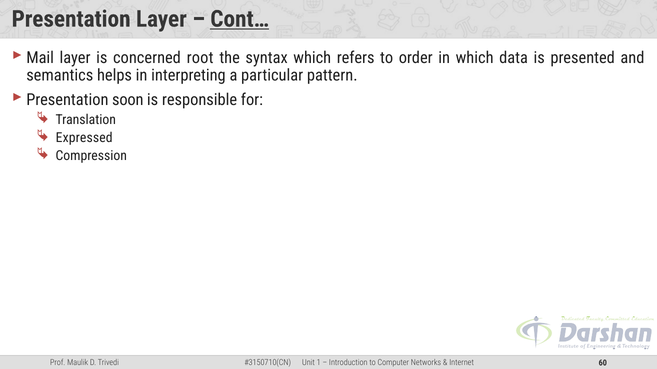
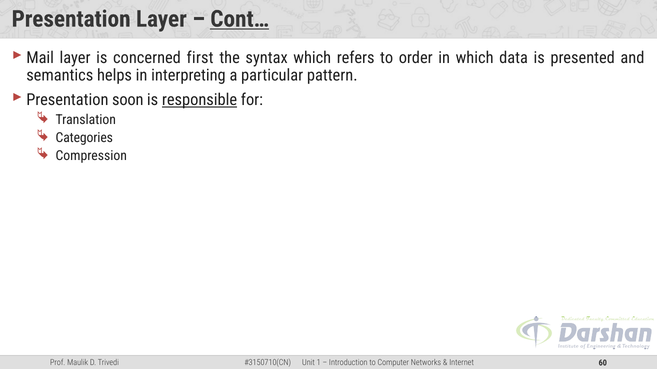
root: root -> first (200, 58)
responsible underline: none -> present (200, 100)
Expressed: Expressed -> Categories (84, 138)
